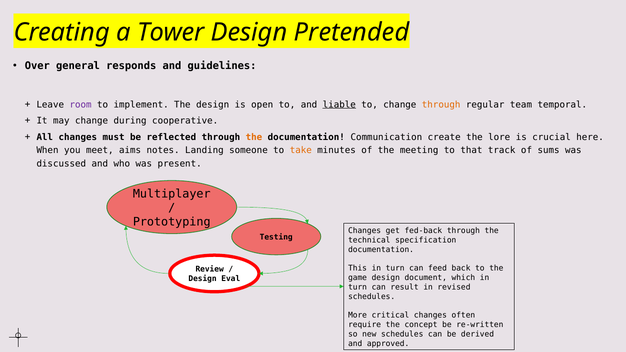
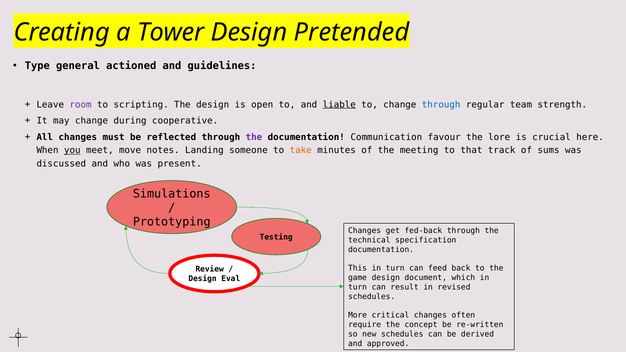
Over: Over -> Type (37, 66)
responds: responds -> actioned (131, 66)
implement: implement -> scripting (141, 105)
through colour: orange -> blue (441, 105)
temporal: temporal -> strength (562, 105)
the colour: orange -> purple (254, 137)
create: create -> favour (444, 137)
you underline: none -> present (72, 151)
aims: aims -> move (130, 151)
Multiplayer: Multiplayer -> Simulations (172, 194)
